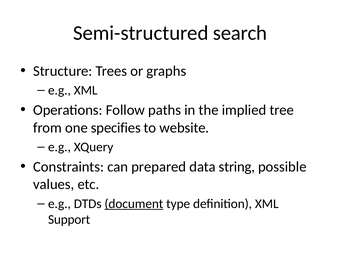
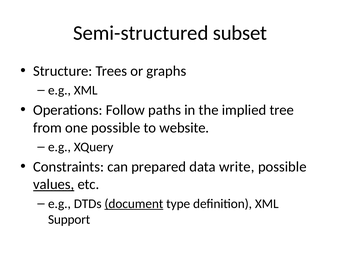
search: search -> subset (240, 33)
one specifies: specifies -> possible (116, 128)
string: string -> write (237, 167)
values underline: none -> present (54, 184)
